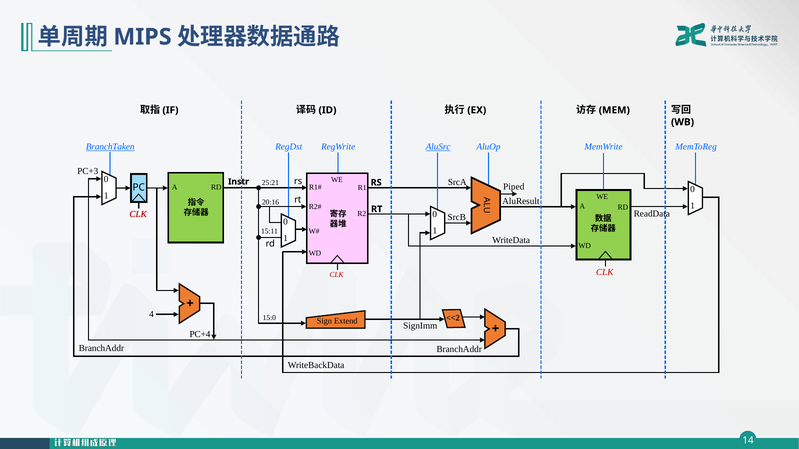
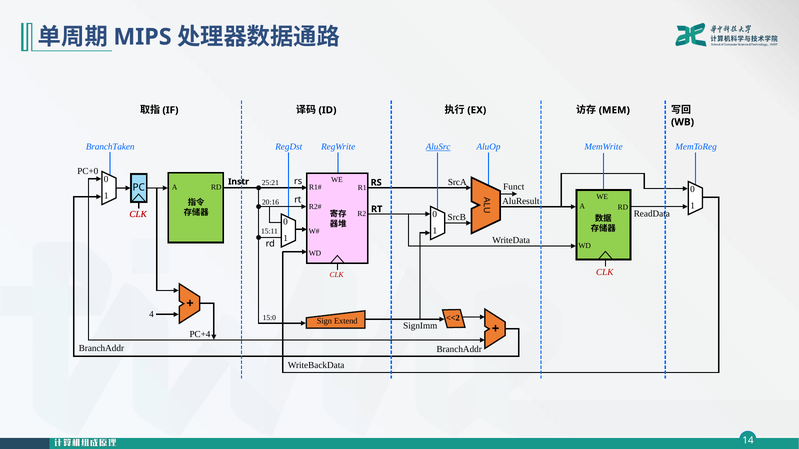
BranchTaken underline: present -> none (110, 147)
PC+3: PC+3 -> PC+0 (88, 171)
Piped: Piped -> Funct (514, 187)
